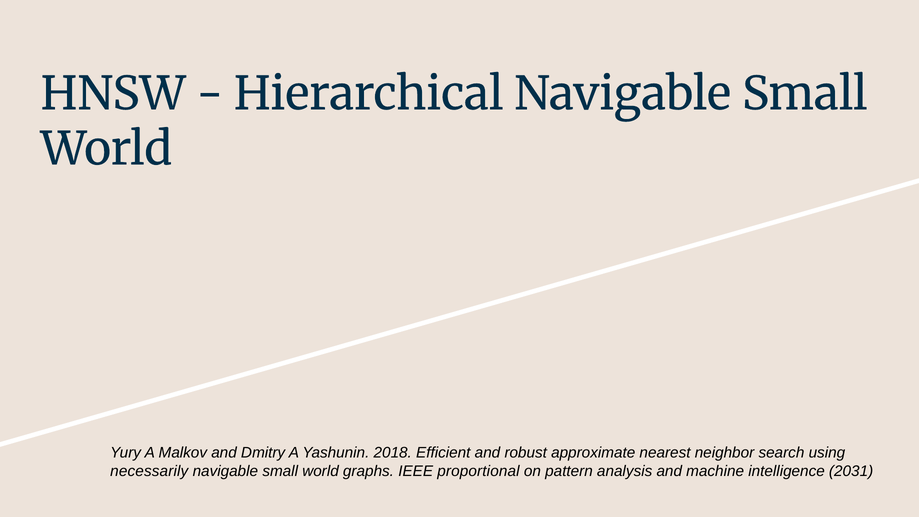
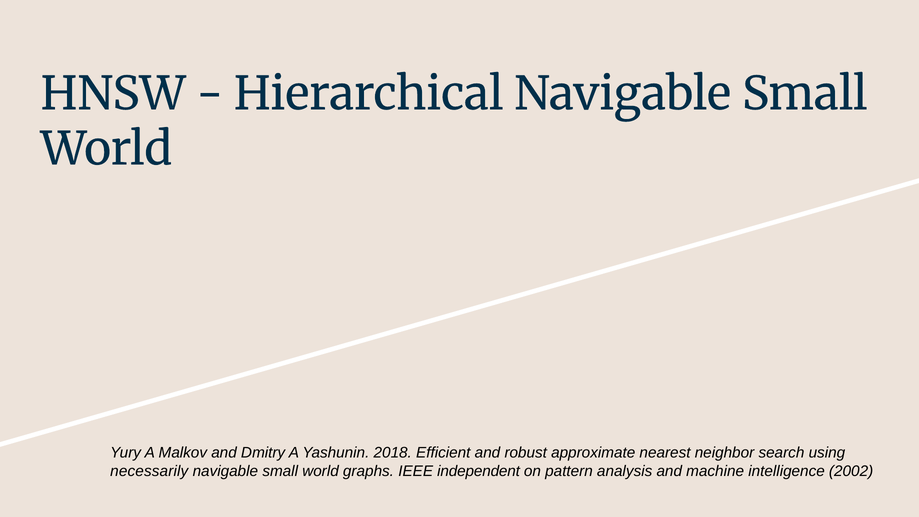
proportional: proportional -> independent (479, 471)
2031: 2031 -> 2002 (851, 471)
